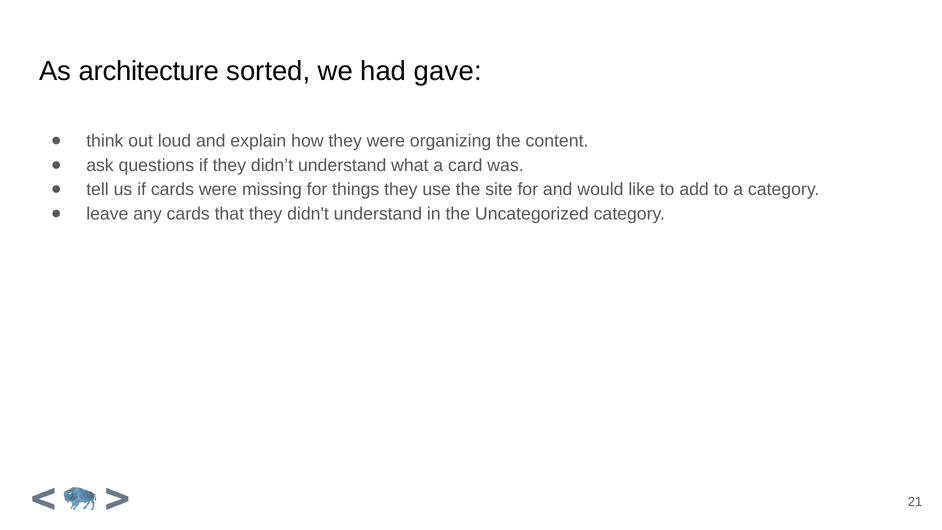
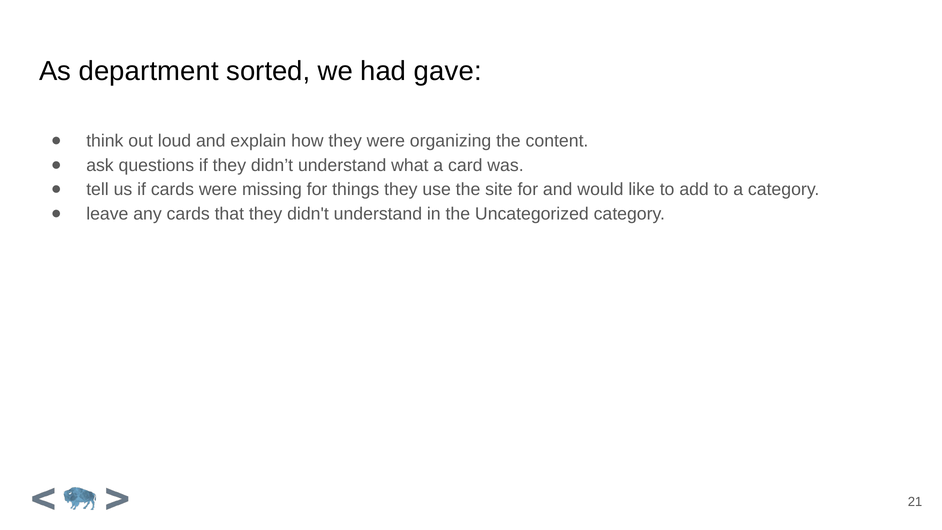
architecture: architecture -> department (149, 71)
